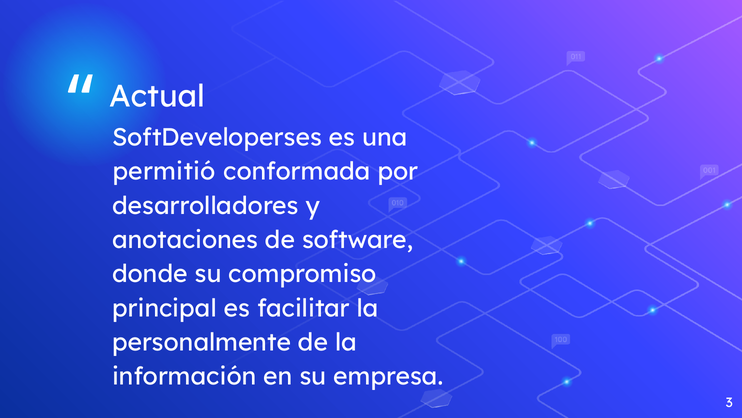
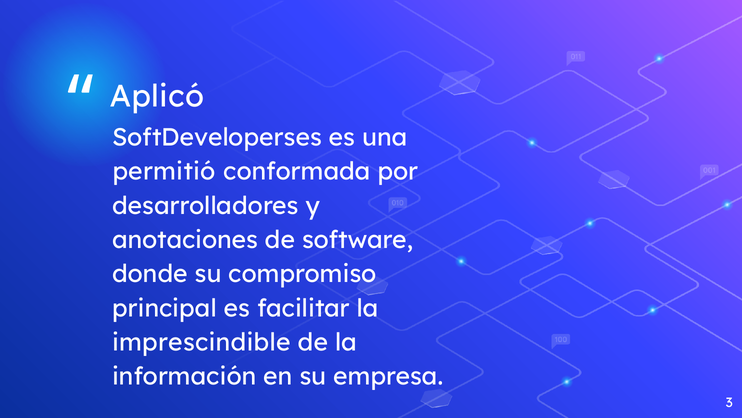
Actual: Actual -> Aplicó (157, 97)
personalmente: personalmente -> imprescindible (201, 342)
